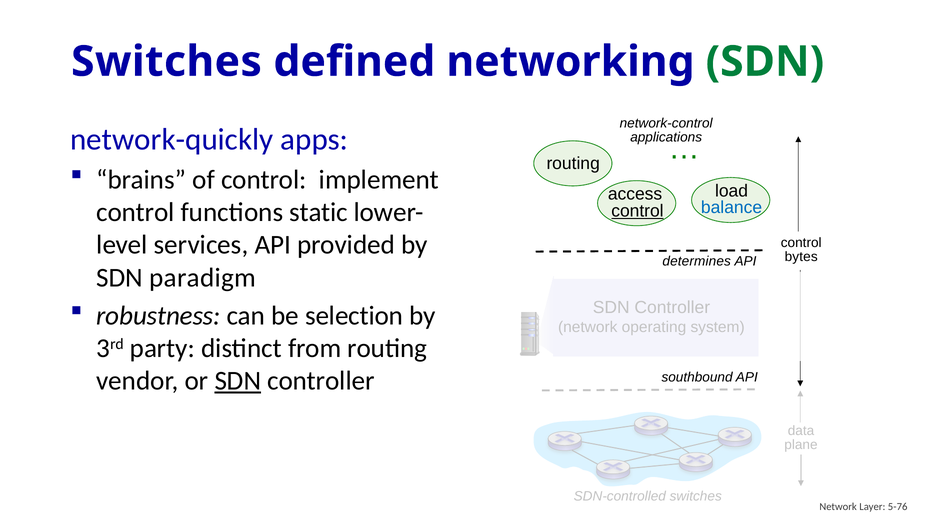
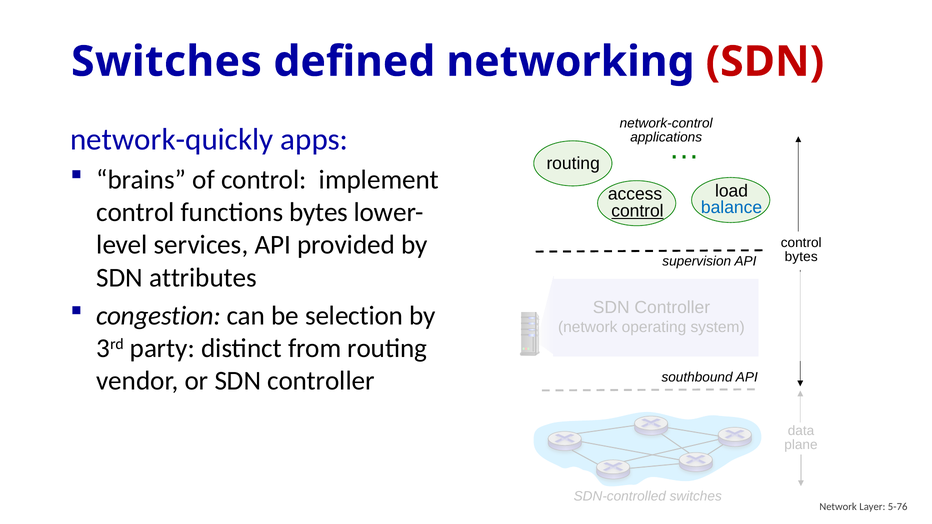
SDN colour: green -> red (765, 62)
functions static: static -> bytes (319, 212)
determines: determines -> supervision (697, 261)
paradigm: paradigm -> attributes (203, 278)
robustness: robustness -> congestion (159, 316)
SDN underline: present -> none (238, 381)
